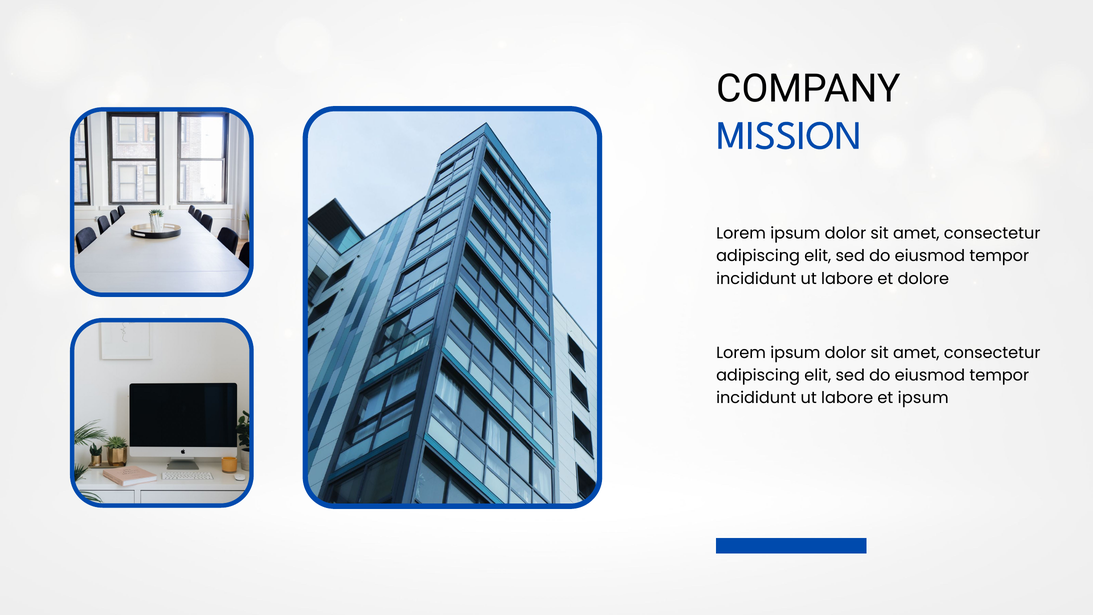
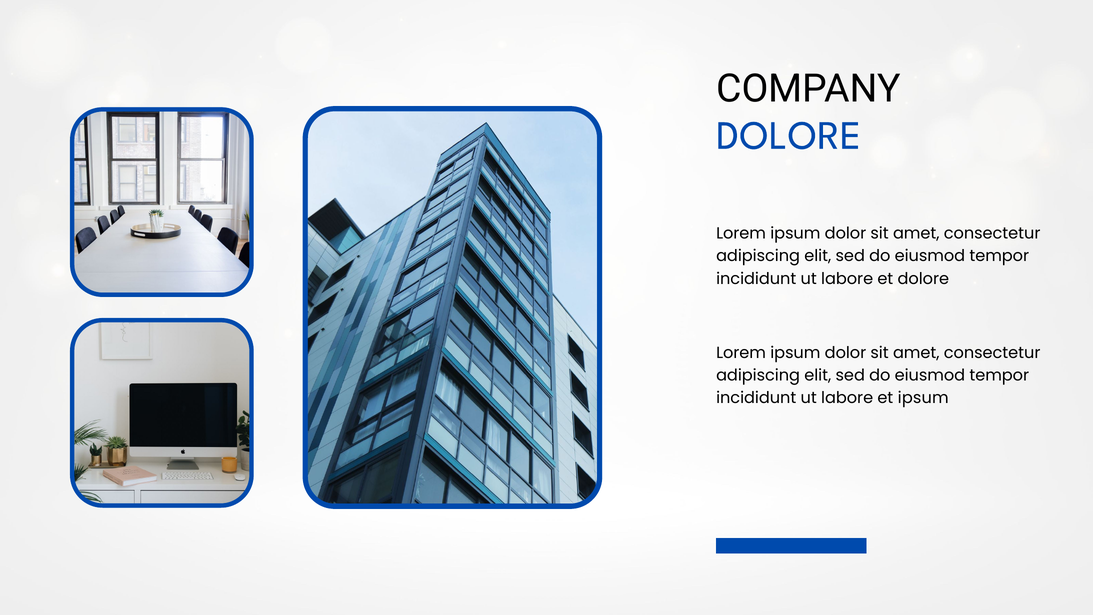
MISSION: MISSION -> DOLORE (789, 136)
